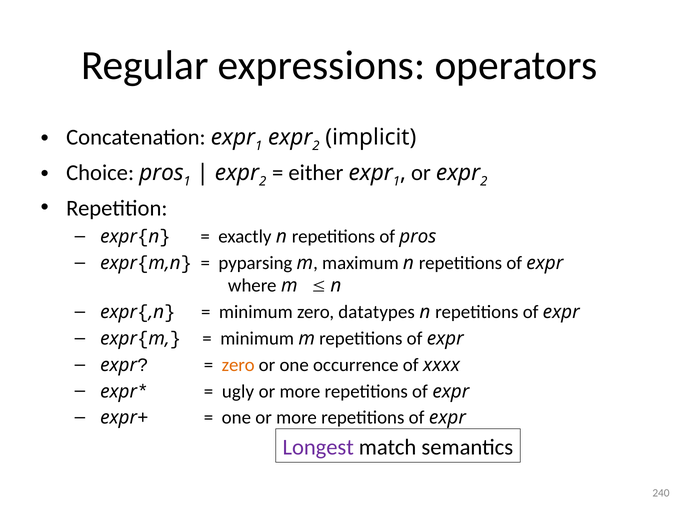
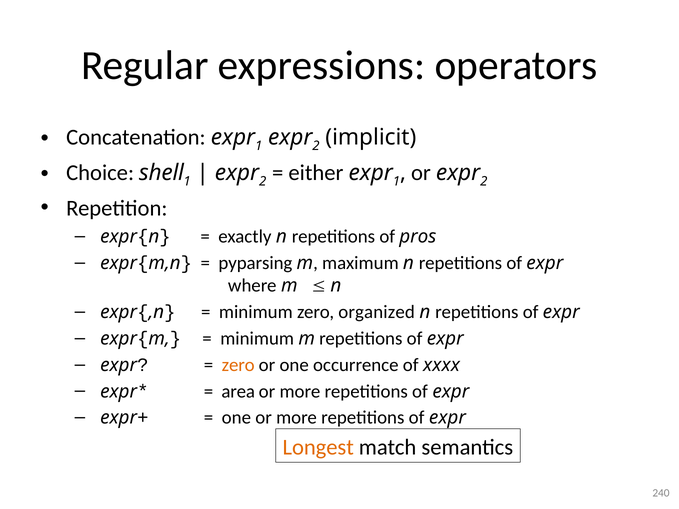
Choice pros: pros -> shell (161, 173)
datatypes: datatypes -> organized (377, 312)
ugly: ugly -> area (238, 392)
Longest colour: purple -> orange (318, 447)
